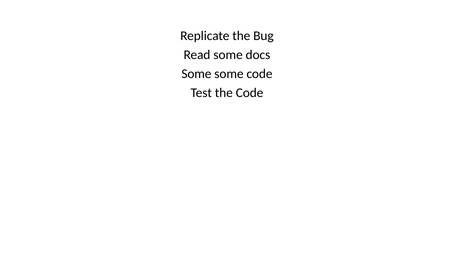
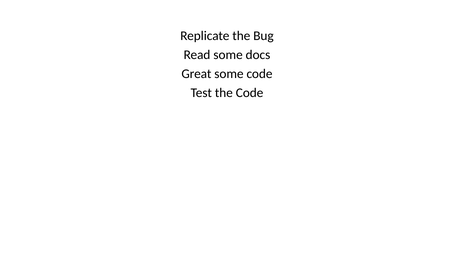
Some: Some -> Great (196, 74)
